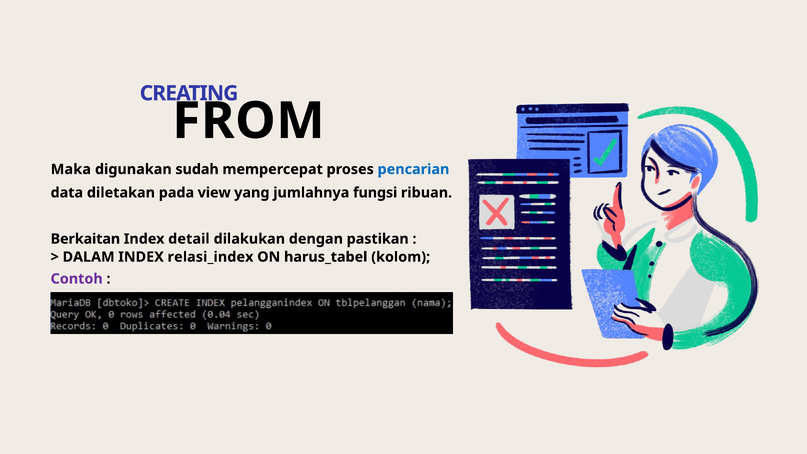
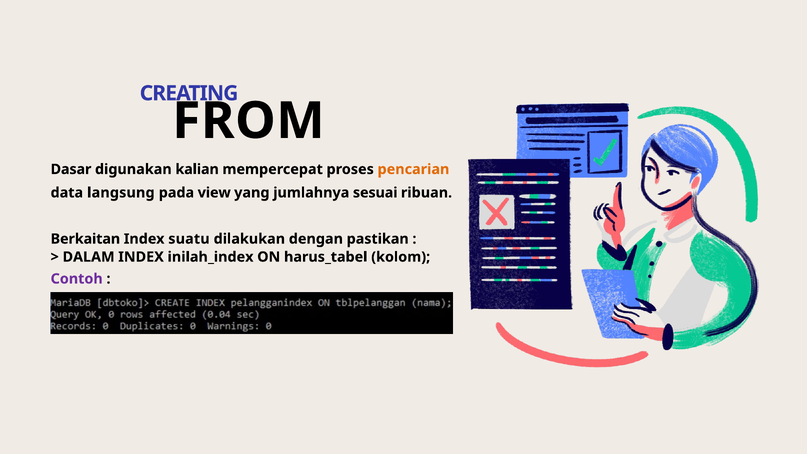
Maka: Maka -> Dasar (71, 169)
sudah: sudah -> kalian (197, 169)
pencarian colour: blue -> orange (413, 169)
diletakan: diletakan -> langsung (121, 193)
fungsi: fungsi -> sesuai (375, 193)
detail: detail -> suatu (189, 239)
relasi_index: relasi_index -> inilah_index (211, 257)
